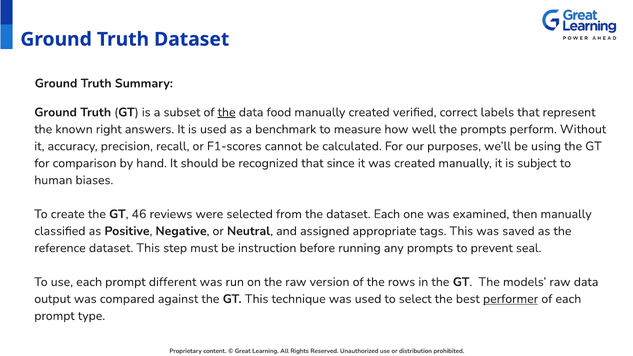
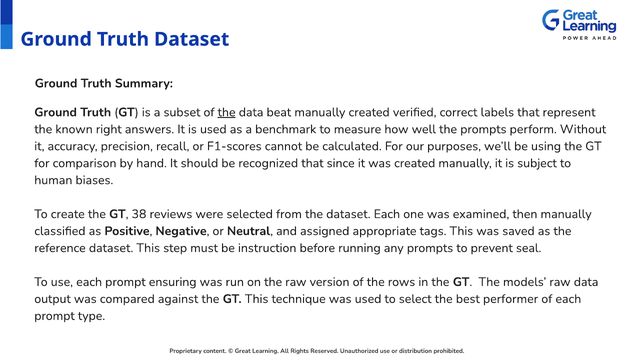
food: food -> beat (279, 112)
46: 46 -> 38 (139, 214)
different: different -> ensuring (173, 282)
performer underline: present -> none (511, 299)
